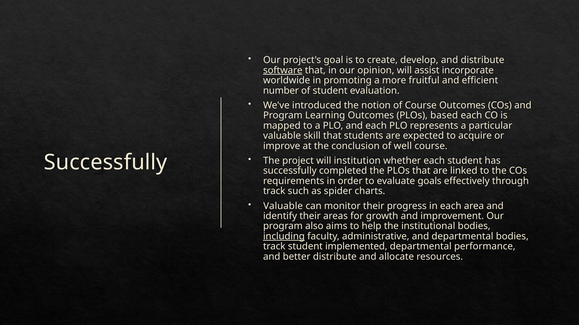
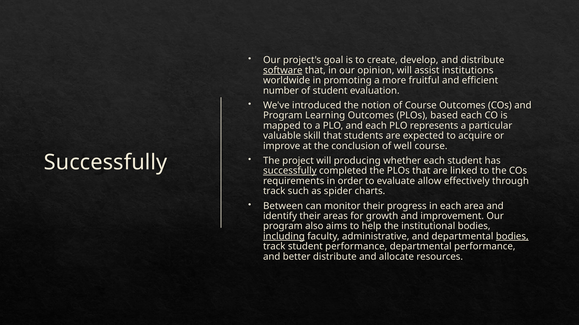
incorporate: incorporate -> institutions (468, 70)
institution: institution -> producing (357, 161)
successfully underline: none -> present (290, 171)
goals: goals -> allow (430, 181)
Valuable: Valuable -> Between (283, 206)
bodies underline: none -> present (512, 237)
student implemented: implemented -> performance (356, 247)
